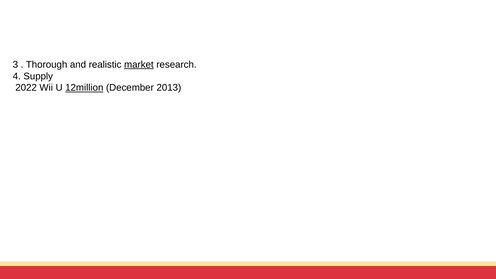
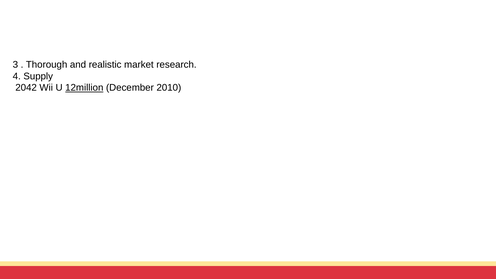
market underline: present -> none (139, 65)
2022: 2022 -> 2042 (26, 88)
2013: 2013 -> 2010 (169, 88)
